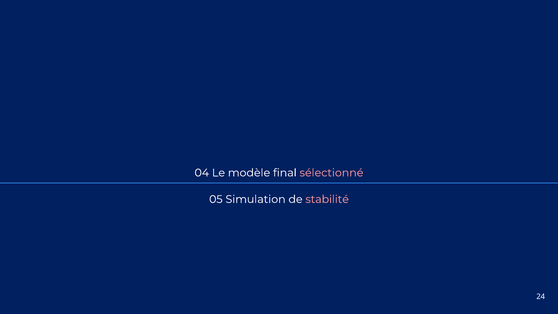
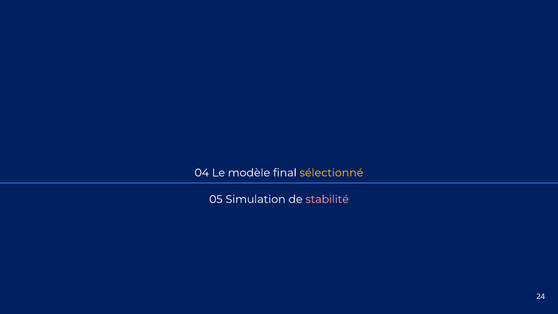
sélectionné colour: pink -> yellow (331, 173)
